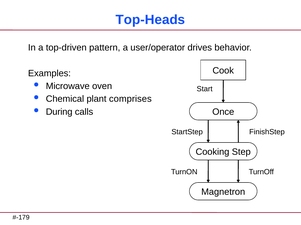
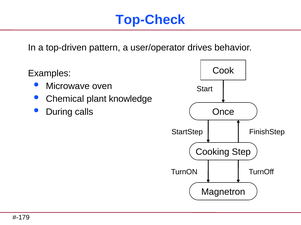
Top-Heads: Top-Heads -> Top-Check (150, 20)
comprises: comprises -> knowledge (130, 99)
